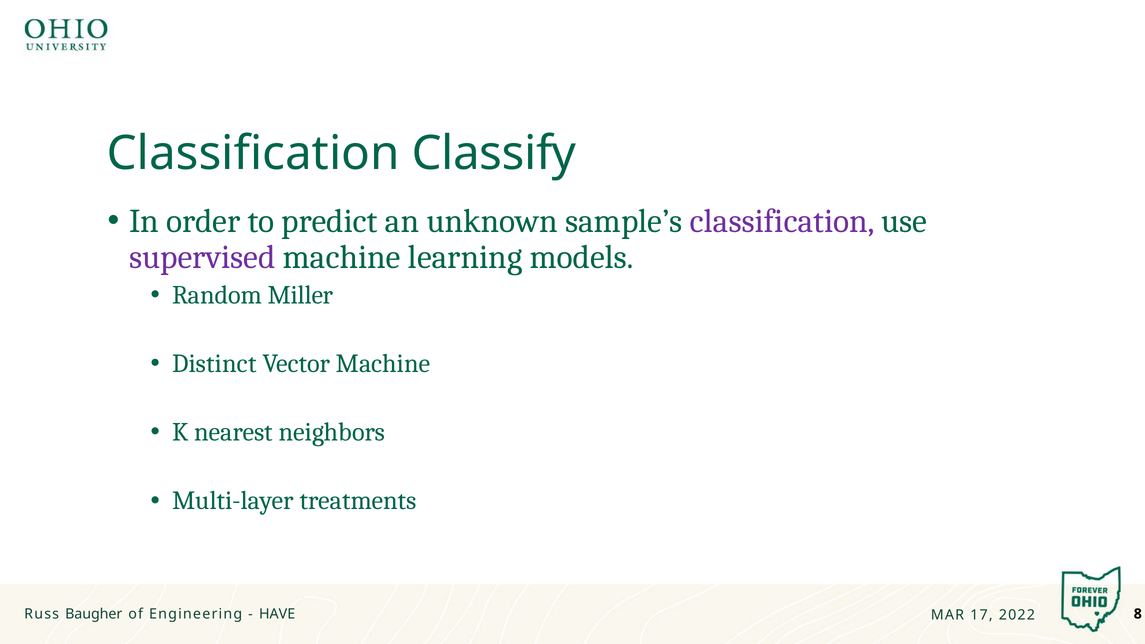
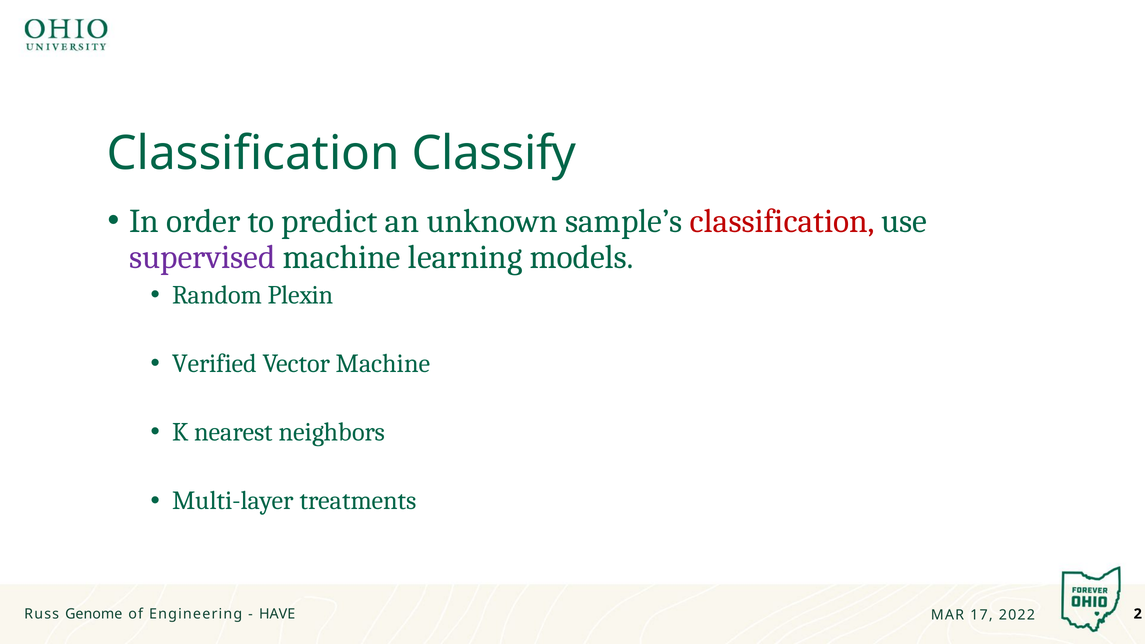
classification colour: purple -> red (782, 221)
Miller: Miller -> Plexin (301, 295)
Distinct: Distinct -> Verified (214, 364)
Baugher: Baugher -> Genome (94, 614)
8: 8 -> 2 (1138, 614)
